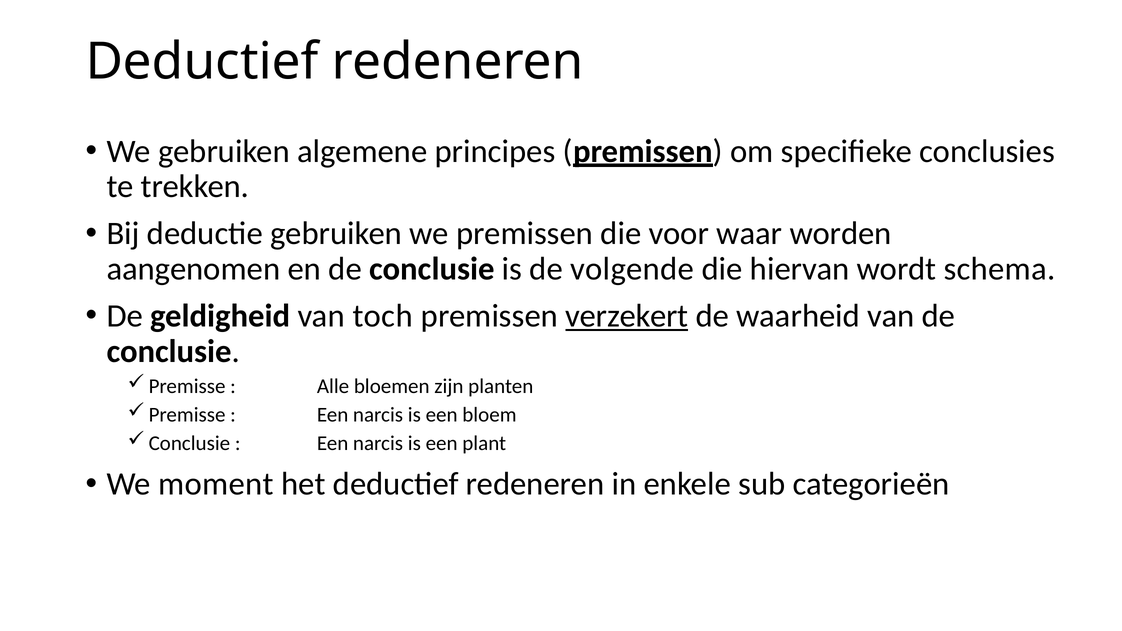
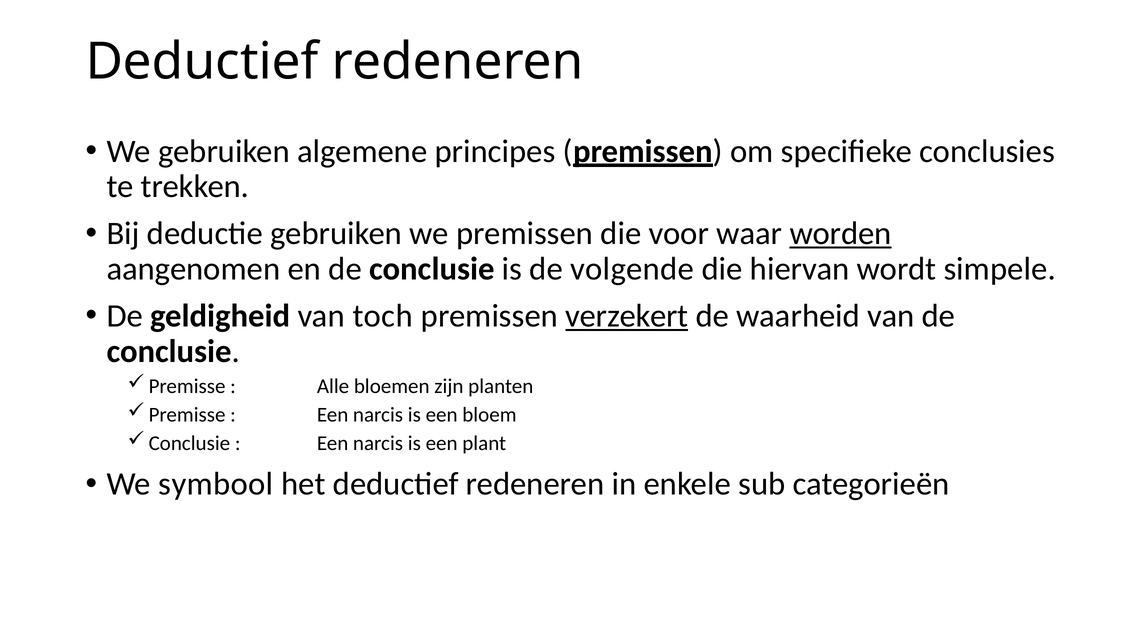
worden underline: none -> present (840, 234)
schema: schema -> simpele (1000, 269)
moment: moment -> symbool (216, 484)
